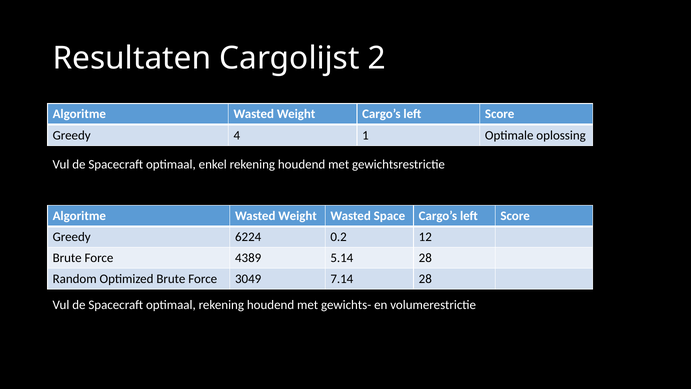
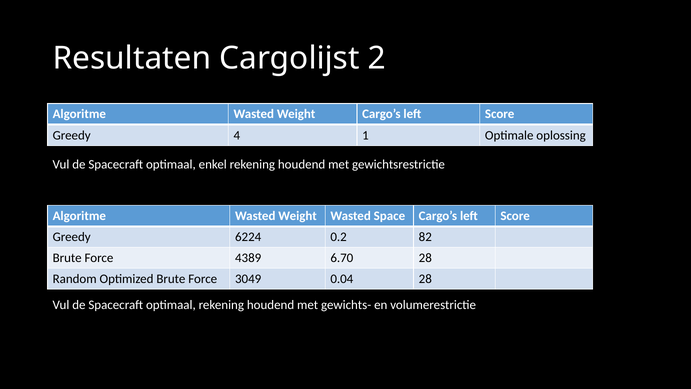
12: 12 -> 82 (425, 237)
5.14: 5.14 -> 6.70 (342, 258)
7.14: 7.14 -> 0.04 (342, 279)
